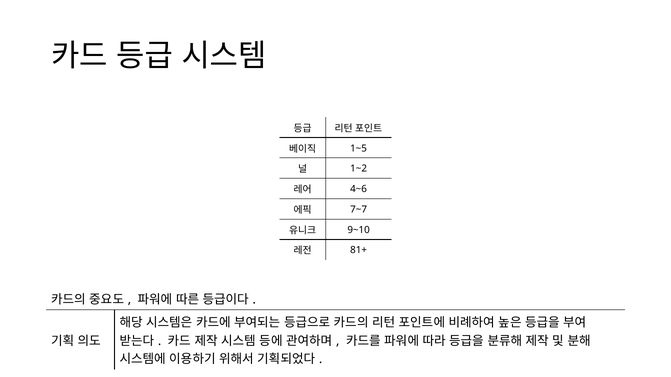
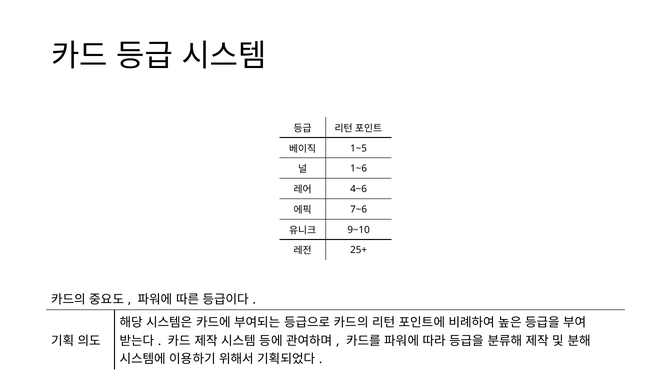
1~2: 1~2 -> 1~6 (359, 169)
7~7: 7~7 -> 7~6 (359, 210)
81+: 81+ -> 25+ (359, 251)
